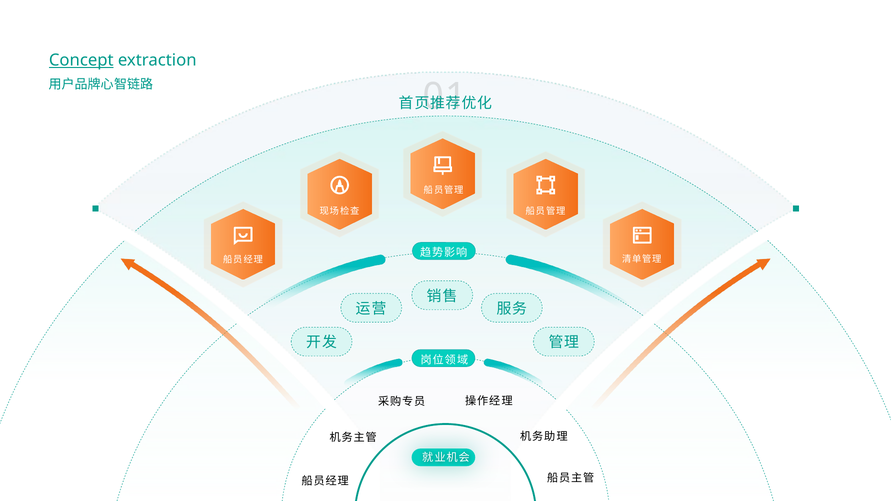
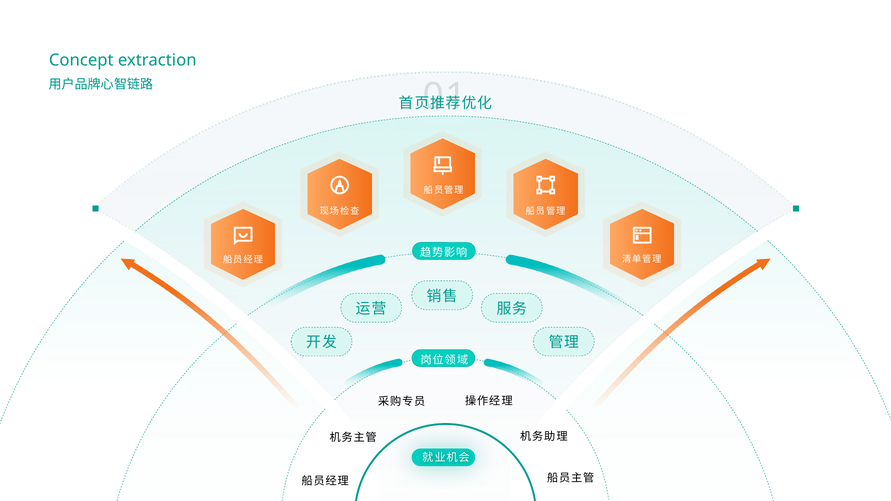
Concept underline: present -> none (81, 60)
